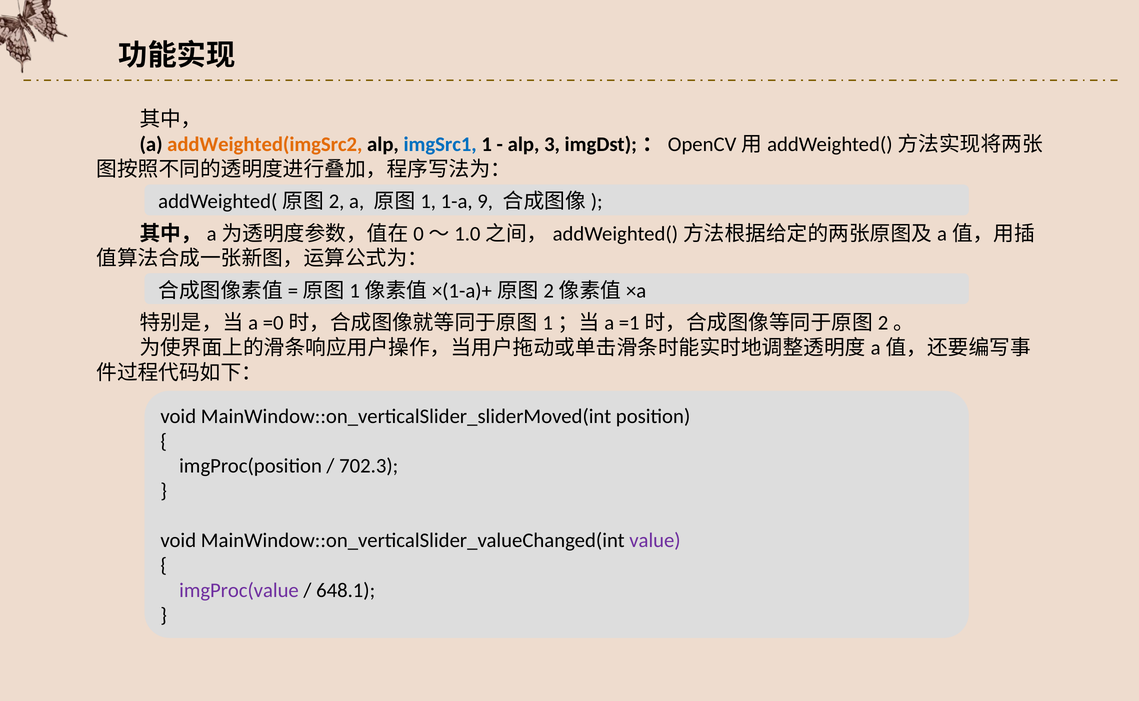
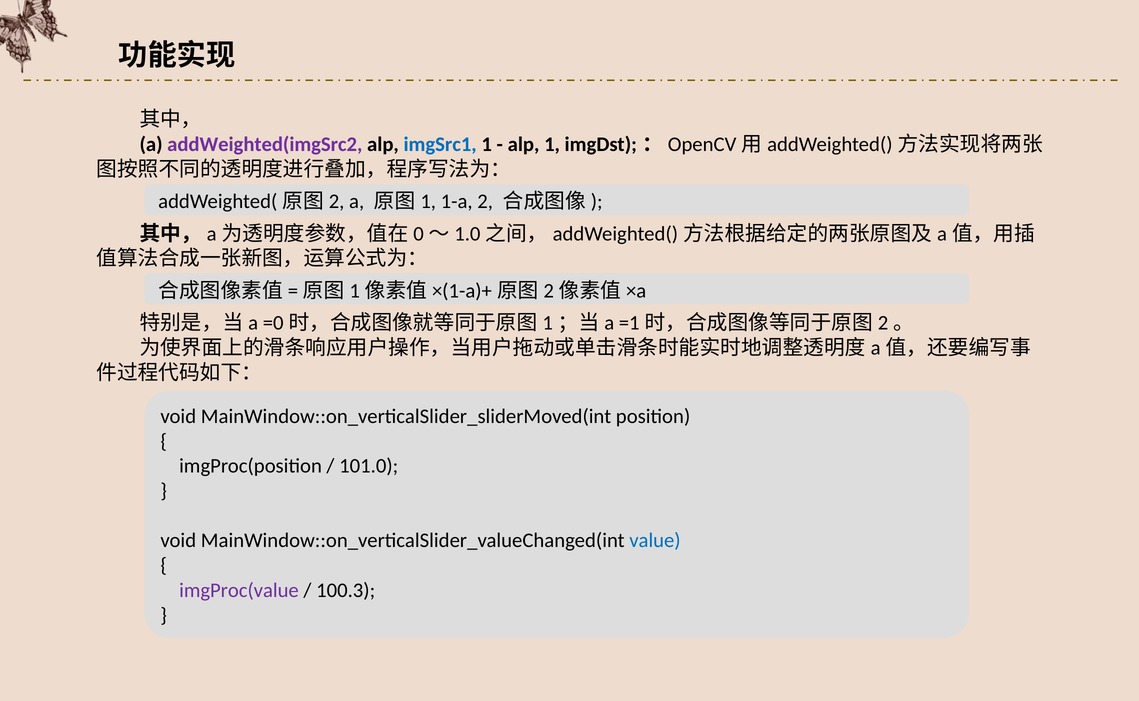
addWeighted(imgSrc2 colour: orange -> purple (265, 144)
alp 3: 3 -> 1 (552, 144)
9: 9 -> 2 (485, 201)
702.3: 702.3 -> 101.0 (369, 466)
value colour: purple -> blue (655, 540)
648.1: 648.1 -> 100.3 (346, 590)
